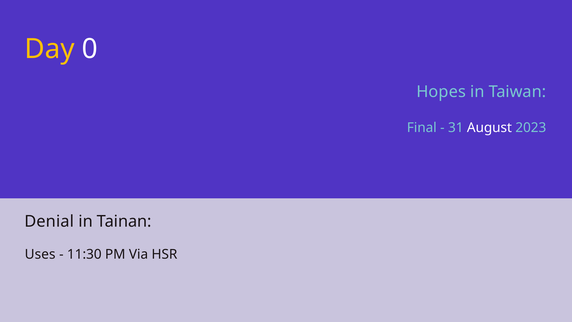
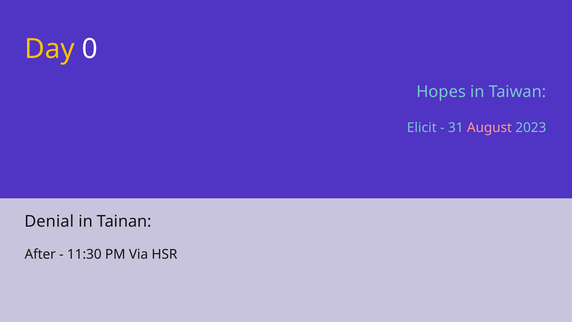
Final: Final -> Elicit (422, 128)
August colour: white -> pink (489, 128)
Uses: Uses -> After (40, 254)
